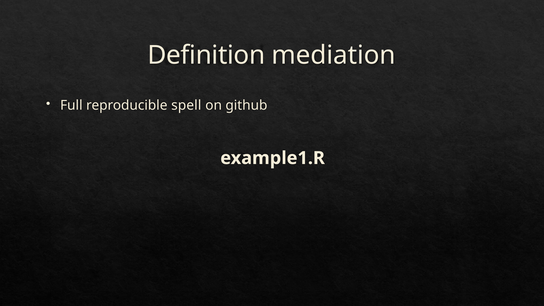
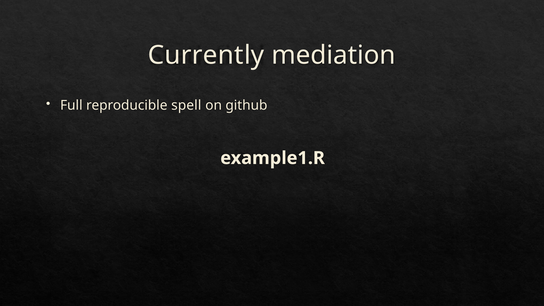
Definition: Definition -> Currently (206, 55)
